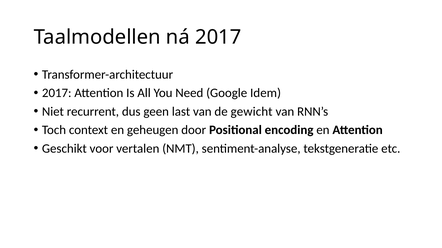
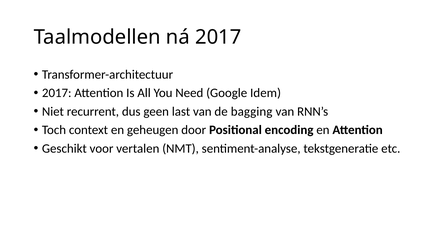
gewicht: gewicht -> bagging (252, 112)
